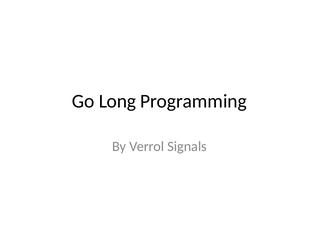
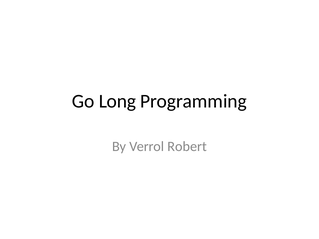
Signals: Signals -> Robert (187, 147)
